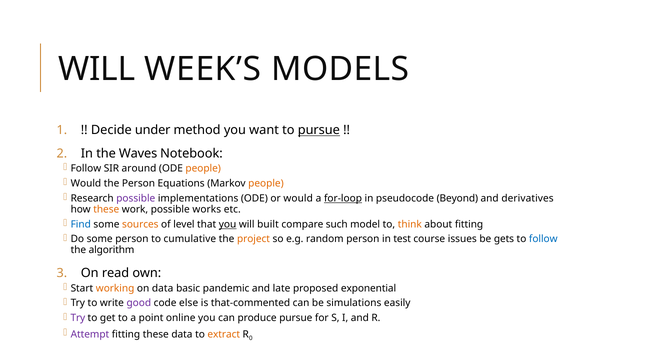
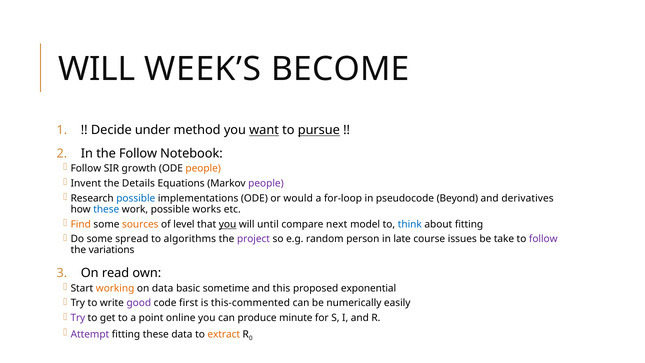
MODELS: MODELS -> BECOME (340, 69)
want underline: none -> present (264, 130)
the Waves: Waves -> Follow (138, 153)
around: around -> growth (139, 168)
Would: Would -> Invent (86, 183)
the Person: Person -> Details (138, 183)
people colour: orange -> purple (266, 183)
possible colour: purple -> blue (136, 198)
for-loop underline: present -> none (343, 198)
these colour: orange -> blue (106, 209)
Find colour: blue -> orange (81, 224)
built: built -> until (268, 224)
such: such -> next (337, 224)
think colour: orange -> blue (410, 224)
some person: person -> spread (132, 239)
cumulative: cumulative -> algorithms (190, 239)
project colour: orange -> purple (254, 239)
test: test -> late (402, 239)
gets: gets -> take (504, 239)
follow colour: blue -> purple (543, 239)
algorithm: algorithm -> variations (112, 250)
pandemic: pandemic -> sometime (226, 288)
late: late -> this (281, 288)
else: else -> first (189, 303)
that-commented: that-commented -> this-commented (250, 303)
simulations: simulations -> numerically (354, 303)
produce pursue: pursue -> minute (296, 318)
